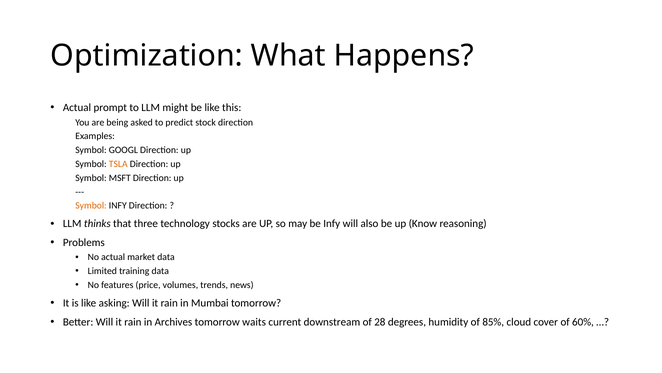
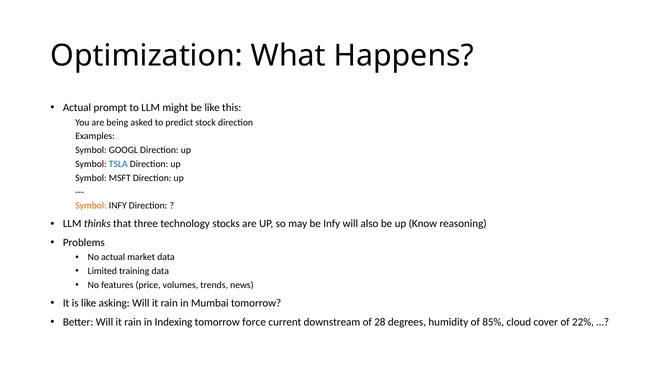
TSLA colour: orange -> blue (118, 164)
Archives: Archives -> Indexing (174, 321)
waits: waits -> force (254, 321)
60%: 60% -> 22% (583, 321)
